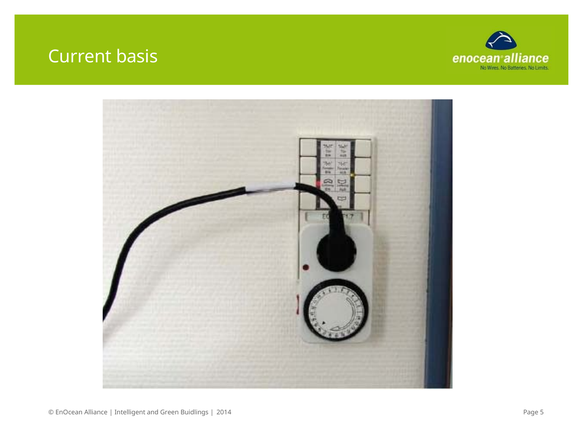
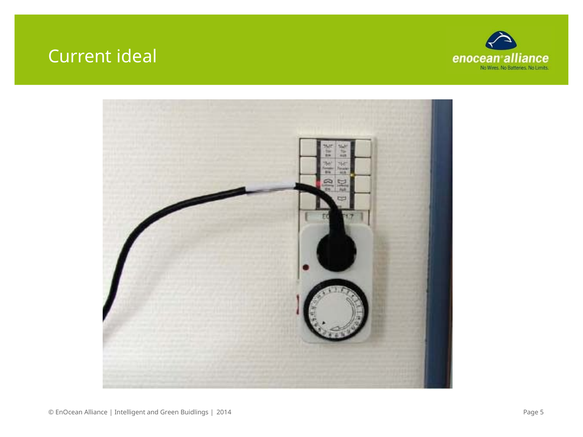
basis: basis -> ideal (137, 57)
